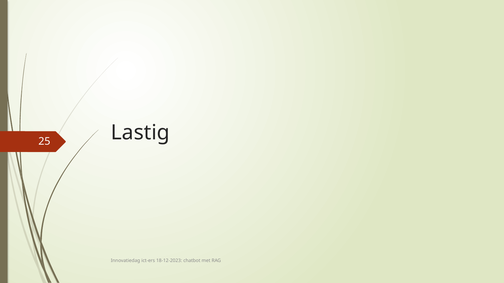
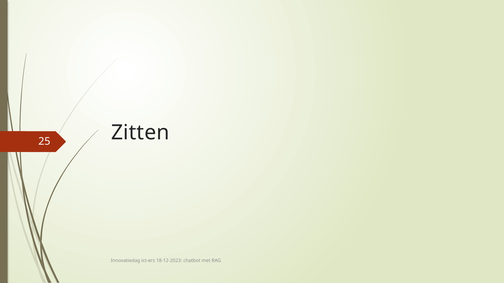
Lastig: Lastig -> Zitten (140, 133)
